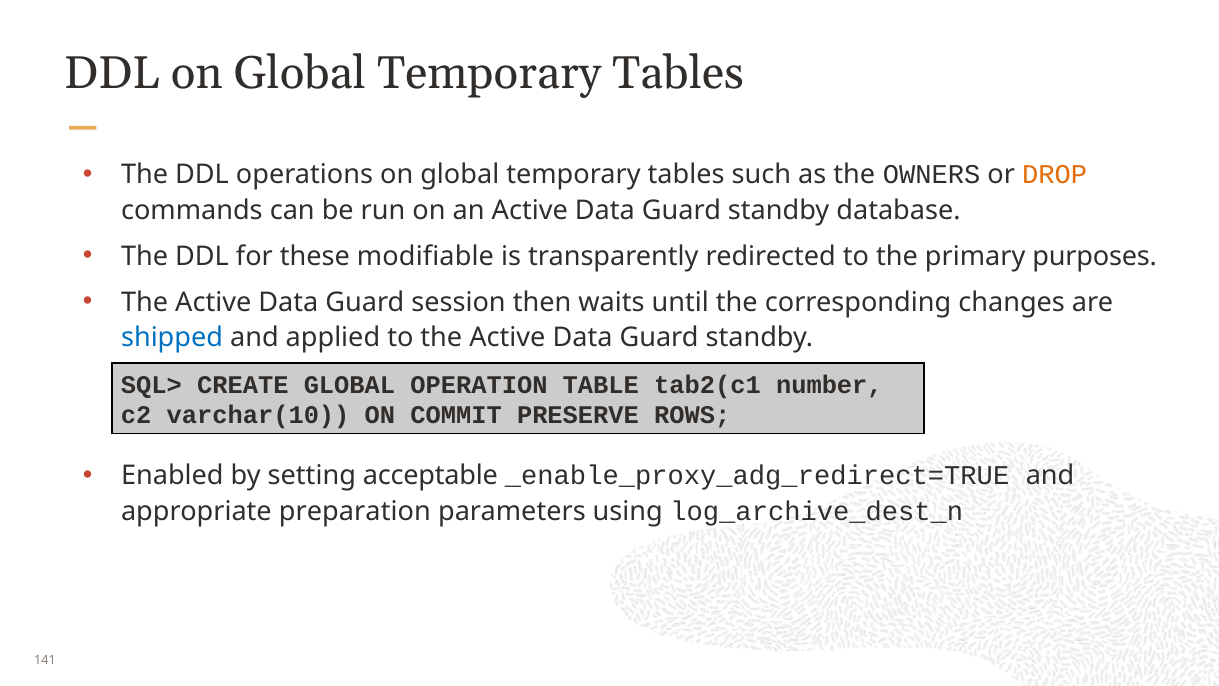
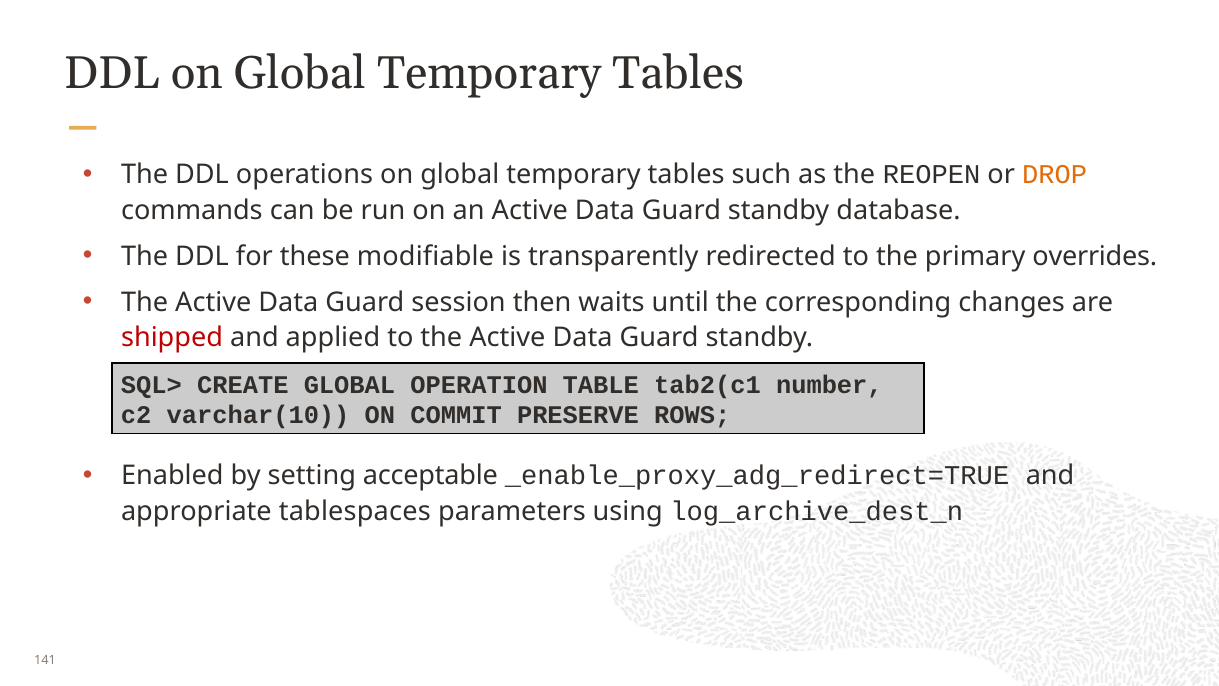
OWNERS: OWNERS -> REOPEN (932, 175)
purposes: purposes -> overrides (1095, 256)
shipped colour: blue -> red (172, 338)
preparation: preparation -> tablespaces (355, 511)
